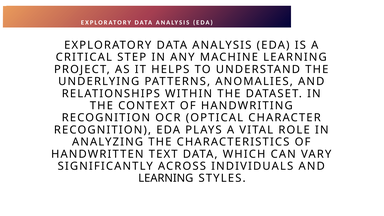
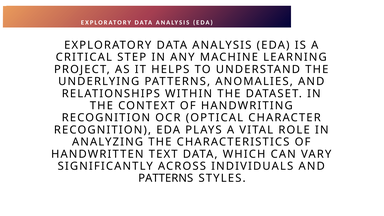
LEARNING: LEARNING -> PATTERNS (166, 178)
